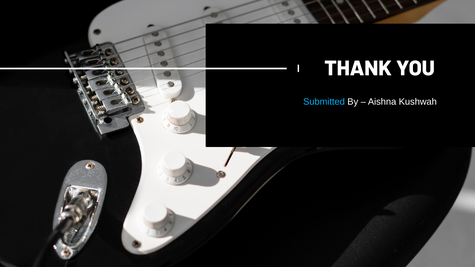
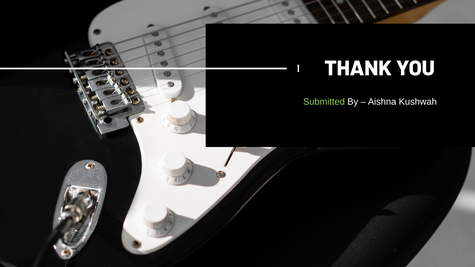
Submitted colour: light blue -> light green (324, 102)
